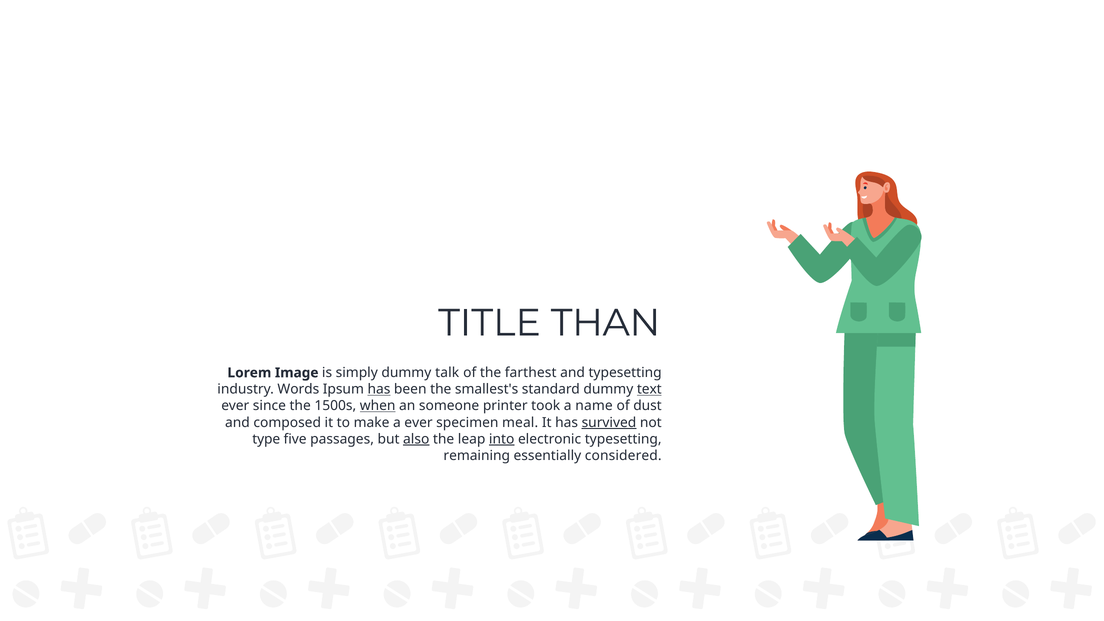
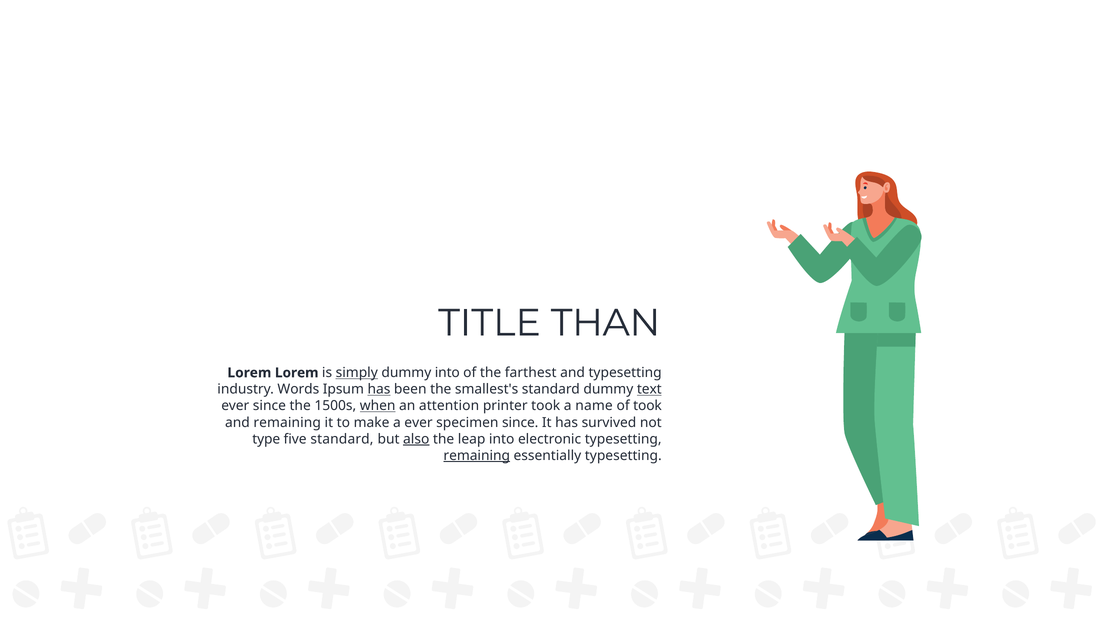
Lorem Image: Image -> Lorem (297, 373)
simply underline: none -> present (357, 373)
dummy talk: talk -> into (447, 373)
someone: someone -> attention (449, 406)
of dust: dust -> took (648, 406)
and composed: composed -> remaining (287, 422)
specimen meal: meal -> since (520, 422)
survived underline: present -> none (609, 422)
five passages: passages -> standard (342, 439)
into underline: present -> none (502, 439)
remaining underline: none -> present (477, 456)
essentially considered: considered -> typesetting (623, 456)
